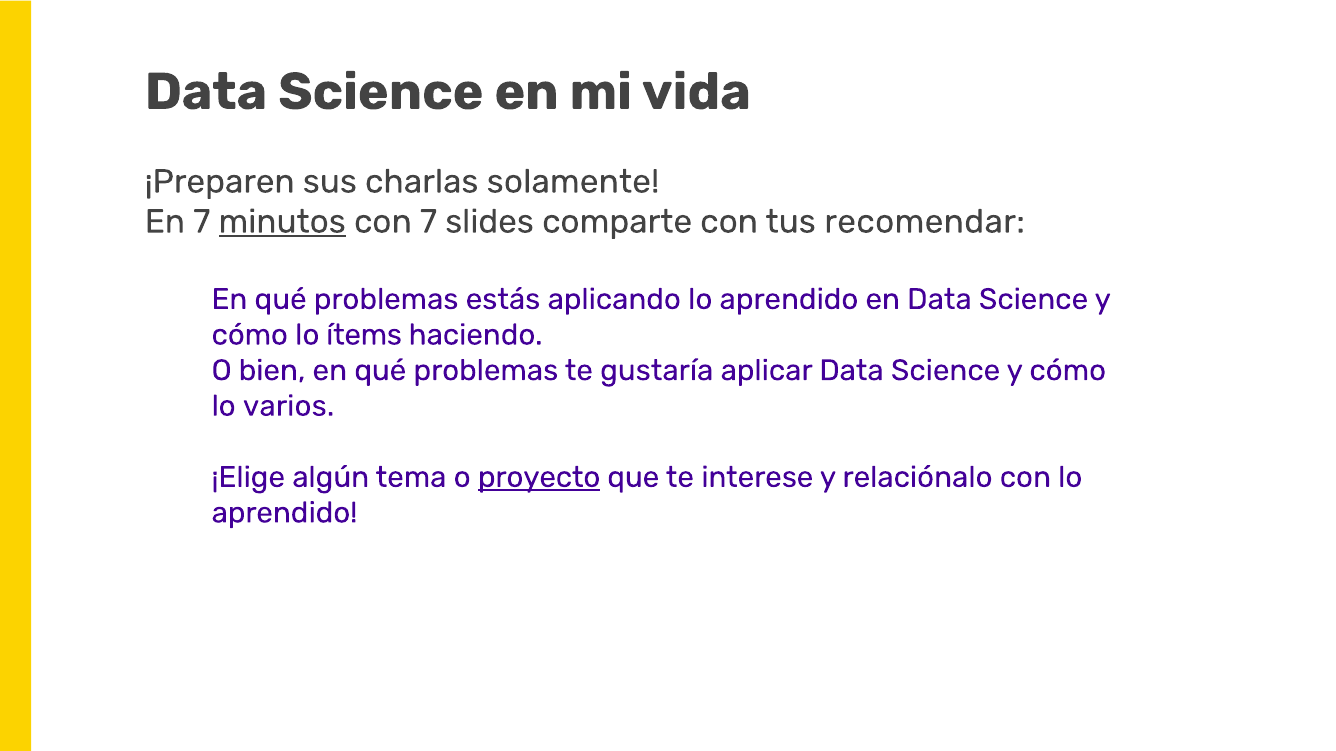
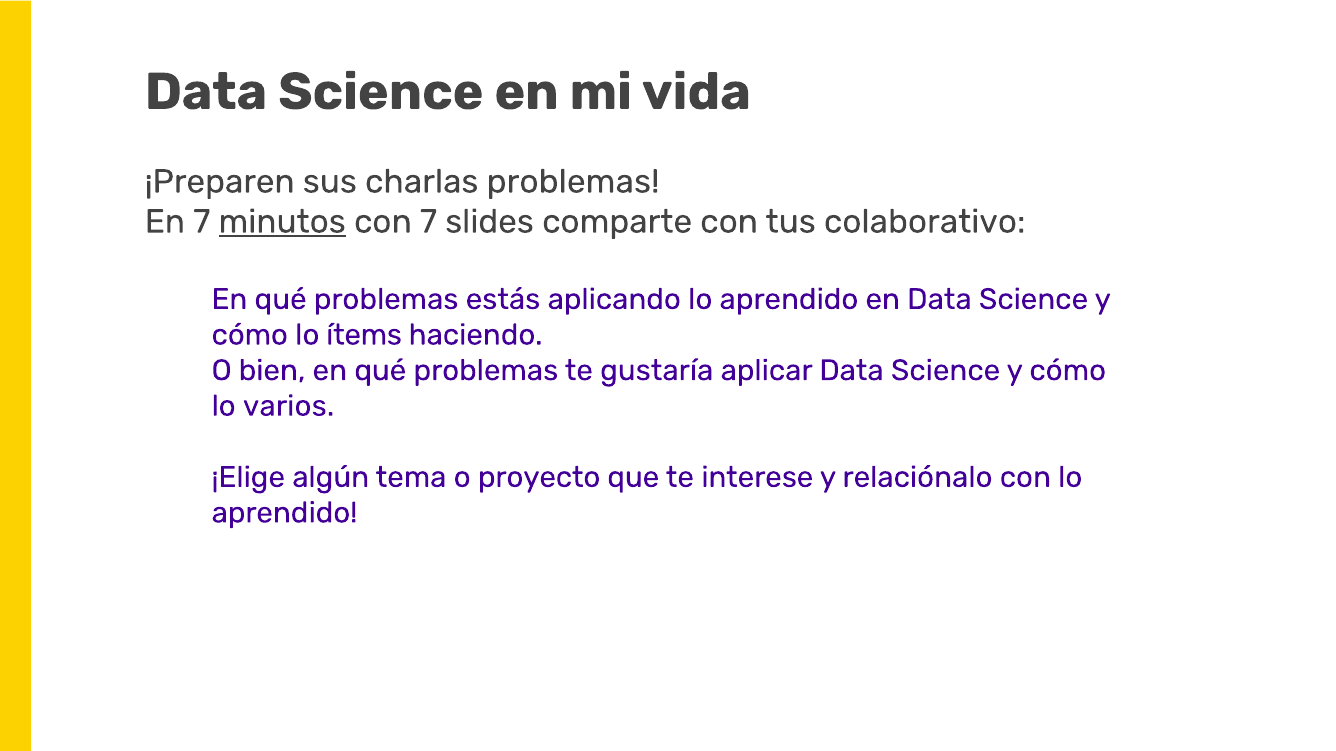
charlas solamente: solamente -> problemas (573, 182)
recomendar: recomendar -> colaborativo (925, 222)
proyecto underline: present -> none (539, 477)
